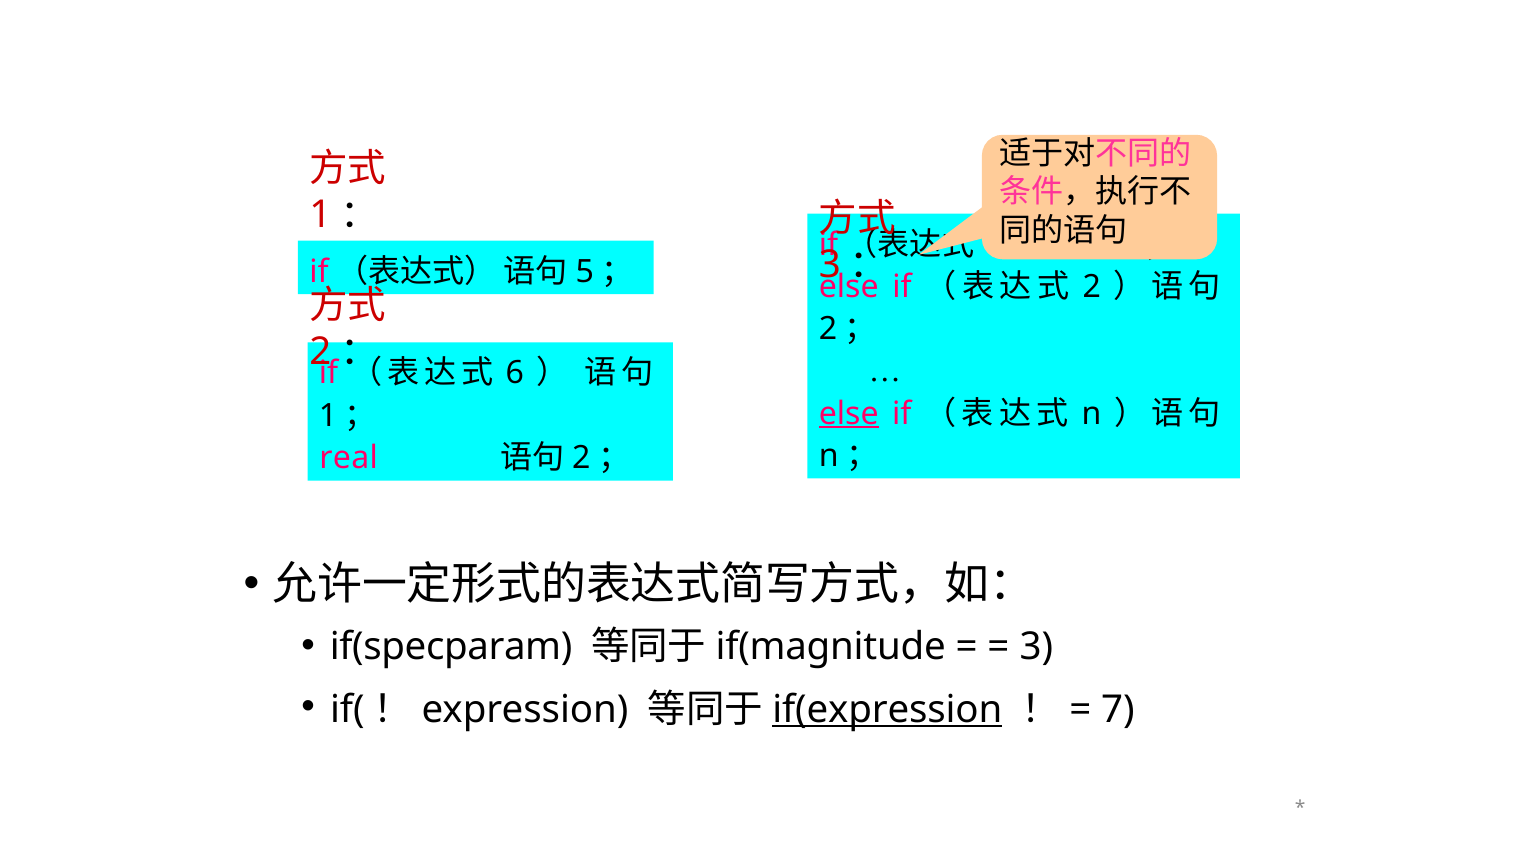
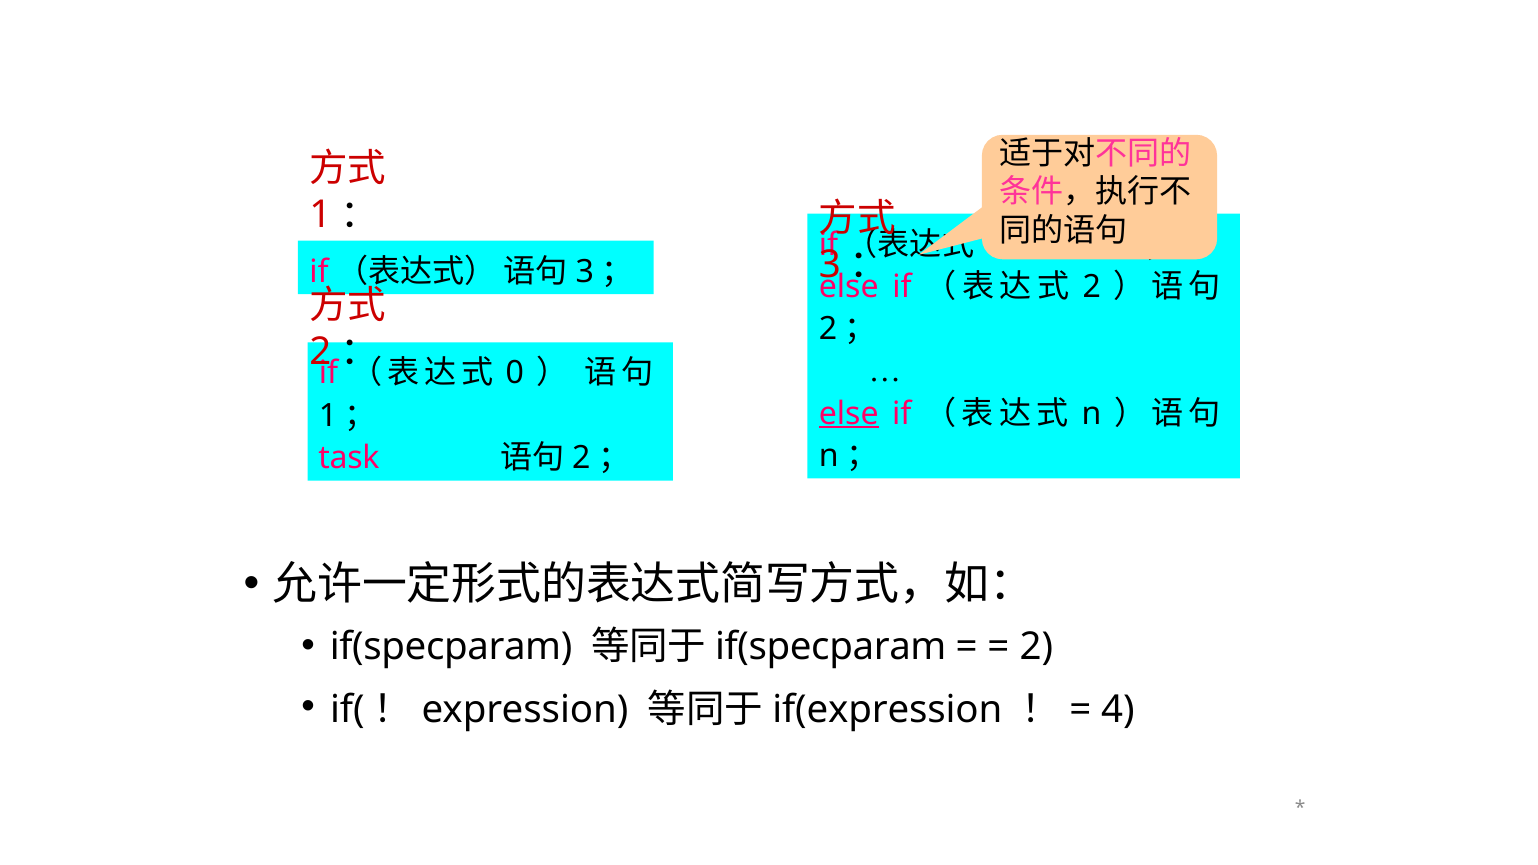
5: 5 -> 3 (585, 272)
6: 6 -> 0 (515, 373)
real: real -> task (349, 458)
if(magnitude: if(magnitude -> if(specparam (831, 647)
3: 3 -> 2 (1036, 647)
if(expression underline: present -> none (887, 710)
7: 7 -> 4 (1118, 710)
